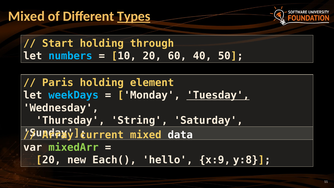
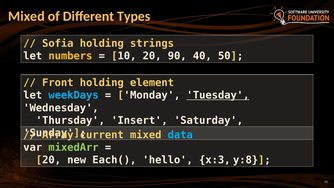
Types underline: present -> none (134, 16)
Start: Start -> Sofia (58, 43)
through: through -> strings (152, 43)
numbers colour: light blue -> yellow (70, 56)
60: 60 -> 90 (177, 56)
Paris: Paris -> Front (58, 83)
String: String -> Insert (139, 120)
data colour: white -> light blue (180, 135)
x:9: x:9 -> x:3 (215, 160)
